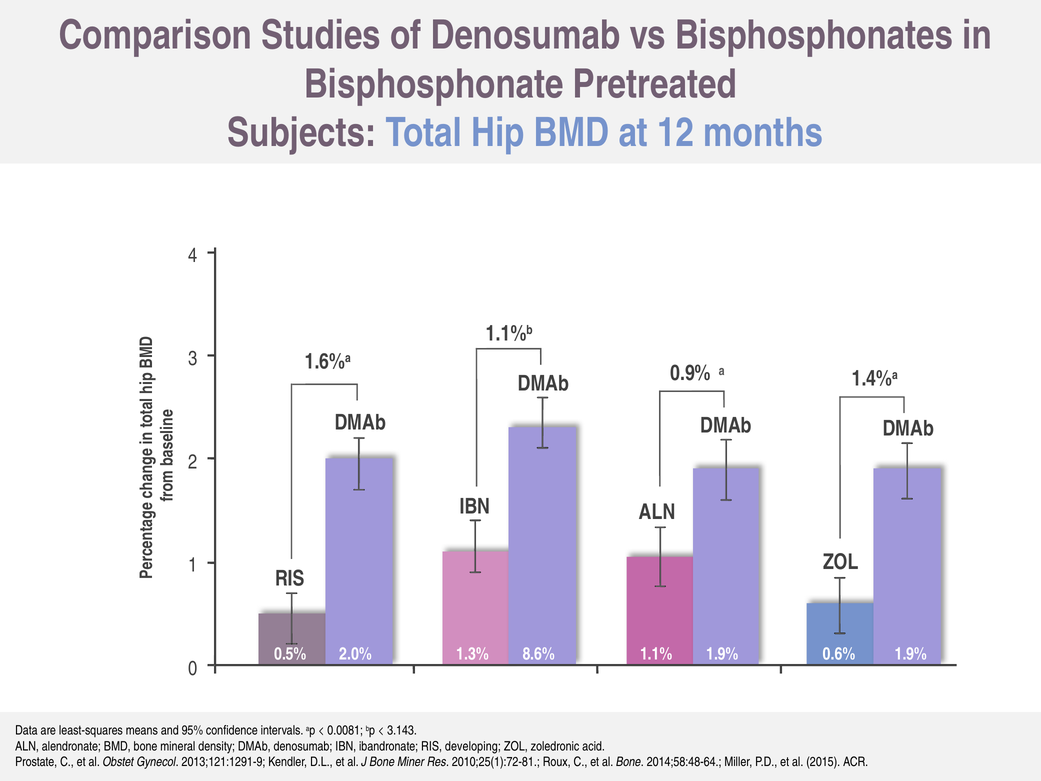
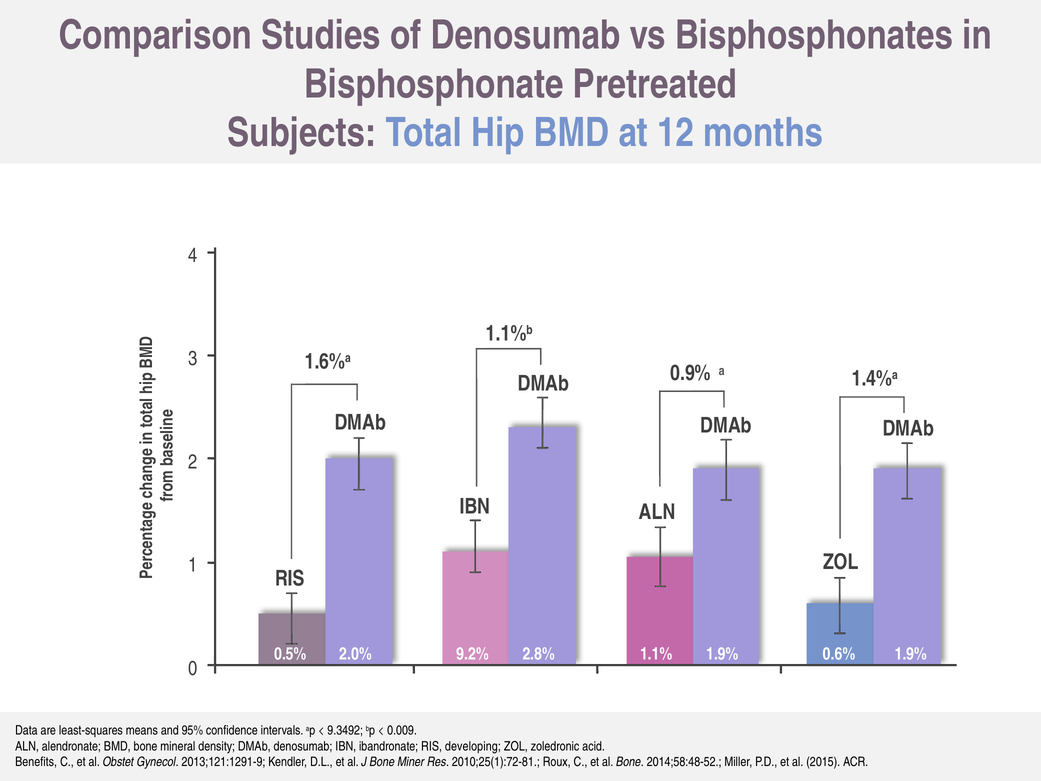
1.3%: 1.3% -> 9.2% (473, 654)
8.6%: 8.6% -> 2.8% (539, 654)
0.0081: 0.0081 -> 9.3492 (345, 730)
3.143: 3.143 -> 0.009 (402, 730)
Prostate: Prostate -> Benefits (36, 762)
2014;58:48-64: 2014;58:48-64 -> 2014;58:48-52 (684, 762)
